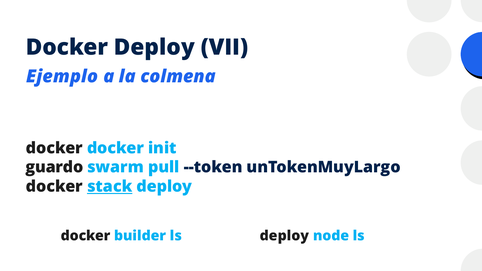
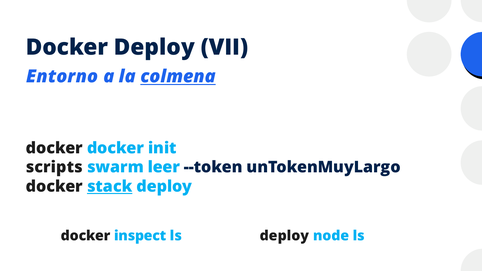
Ejemplo: Ejemplo -> Entorno (62, 77)
colmena underline: none -> present (178, 77)
guardo: guardo -> scripts (54, 167)
pull: pull -> leer (164, 167)
builder: builder -> inspect (140, 236)
